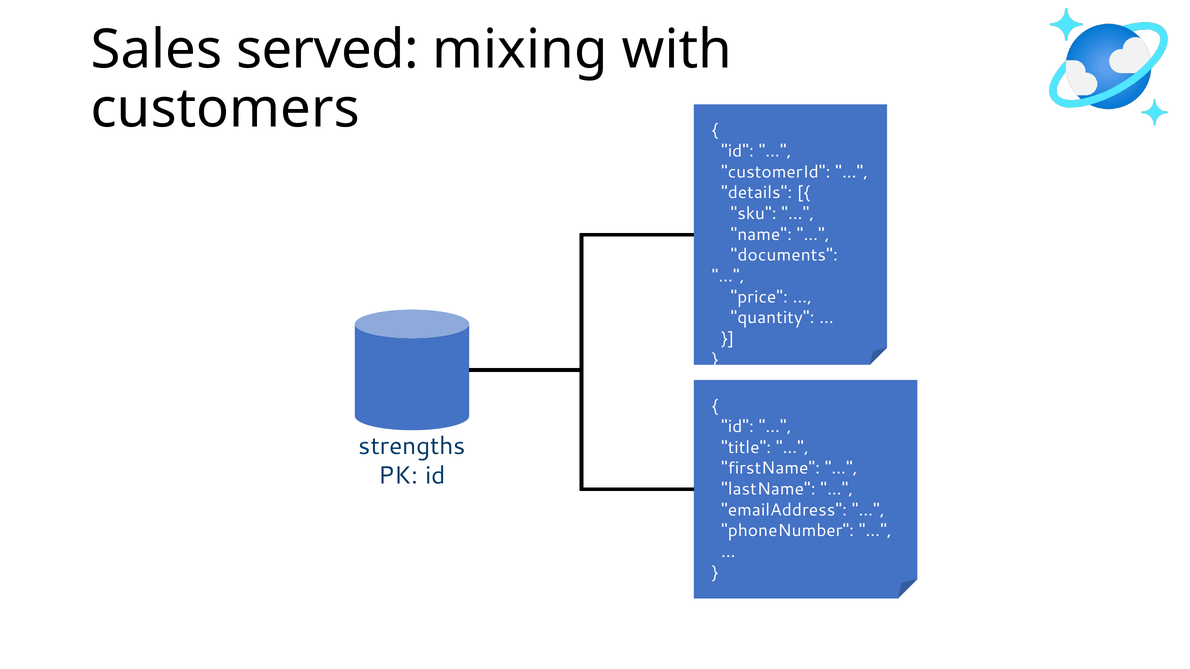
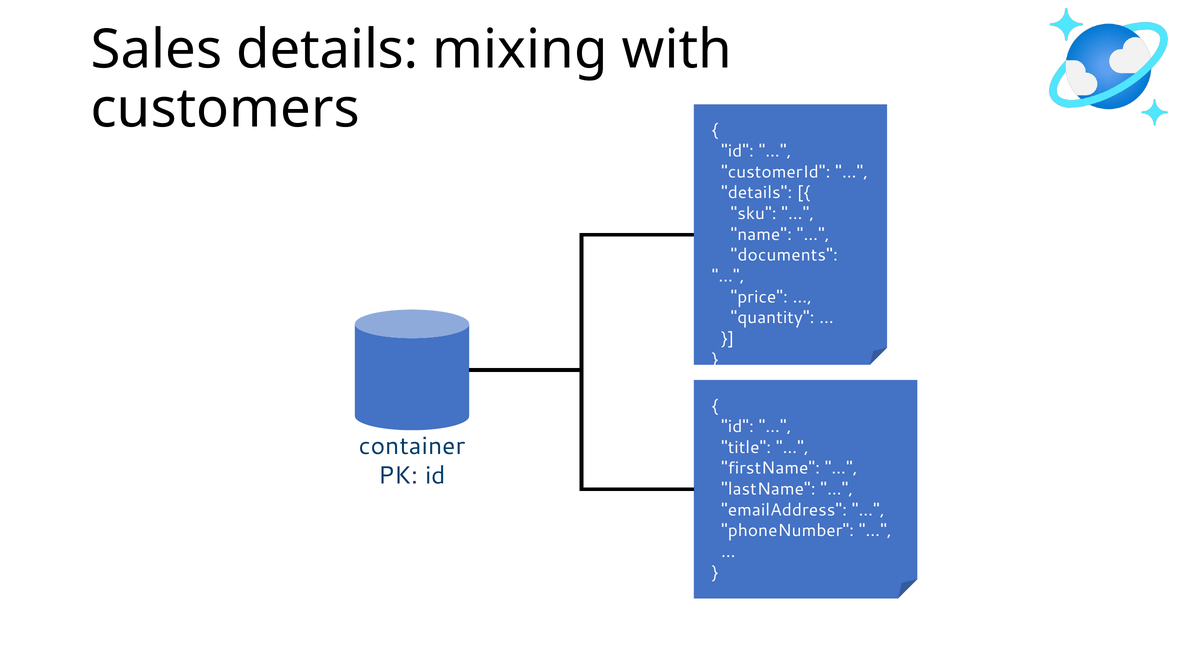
Sales served: served -> details (327, 50)
strengths: strengths -> container (412, 446)
